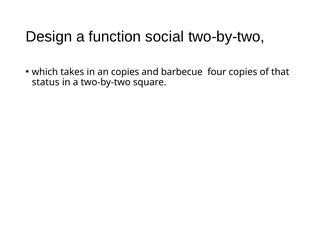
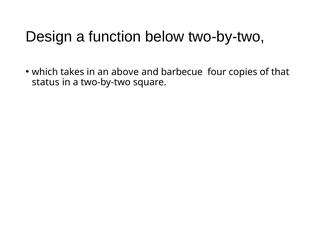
social: social -> below (165, 37)
an copies: copies -> above (125, 72)
